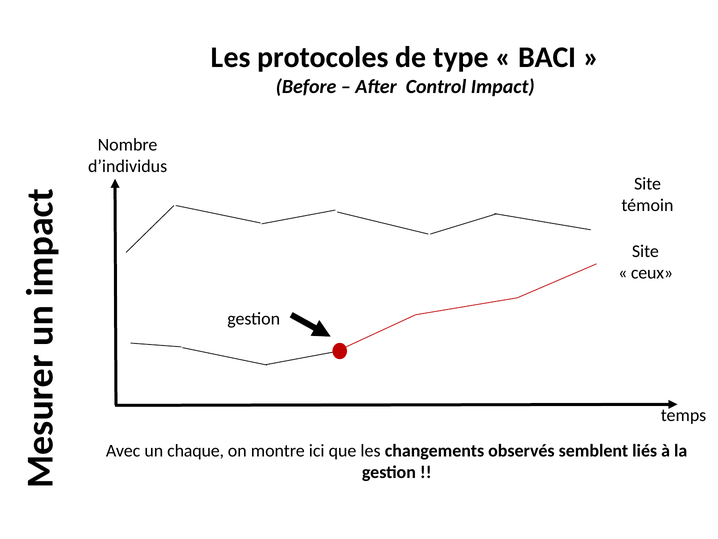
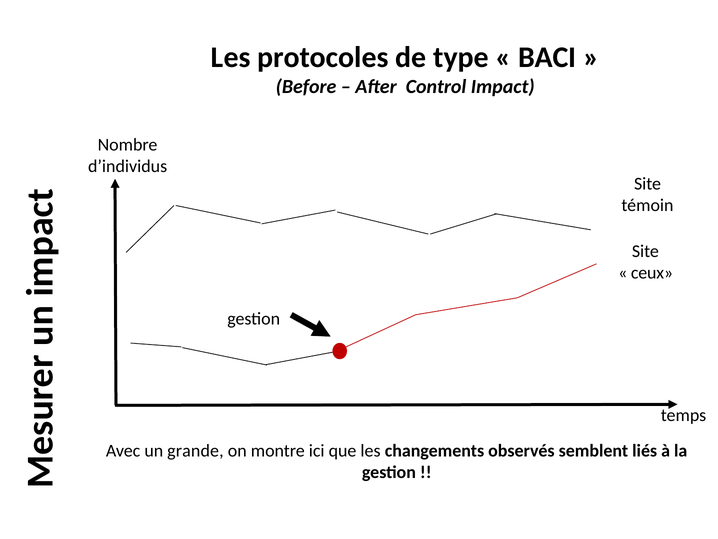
chaque: chaque -> grande (195, 450)
